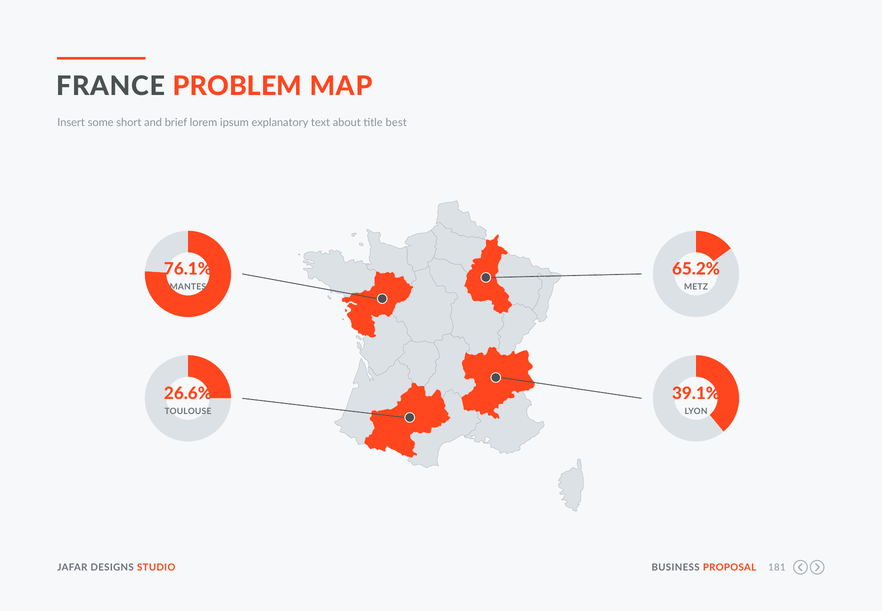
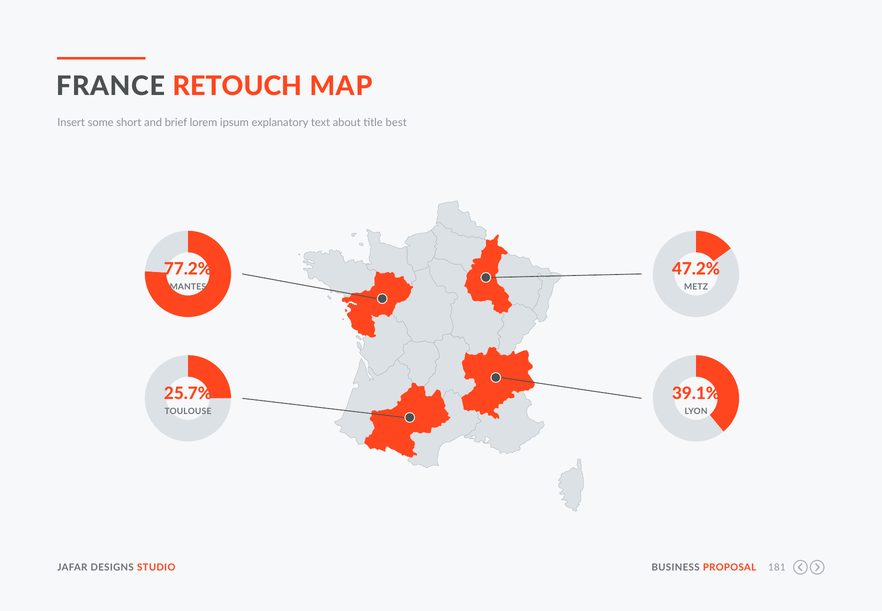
PROBLEM: PROBLEM -> RETOUCH (238, 86)
76.1%: 76.1% -> 77.2% (188, 269)
65.2%: 65.2% -> 47.2% (696, 269)
26.6%: 26.6% -> 25.7% (188, 393)
